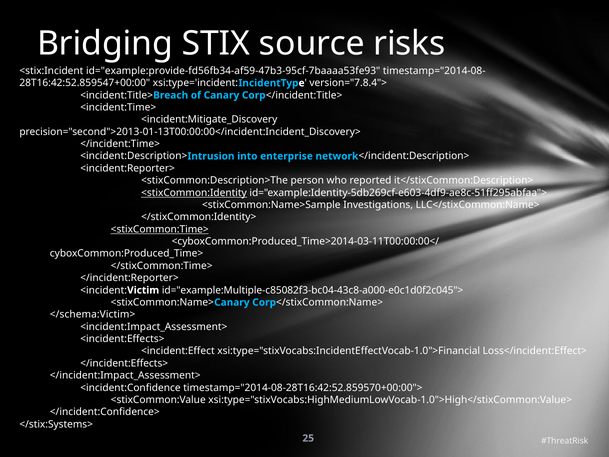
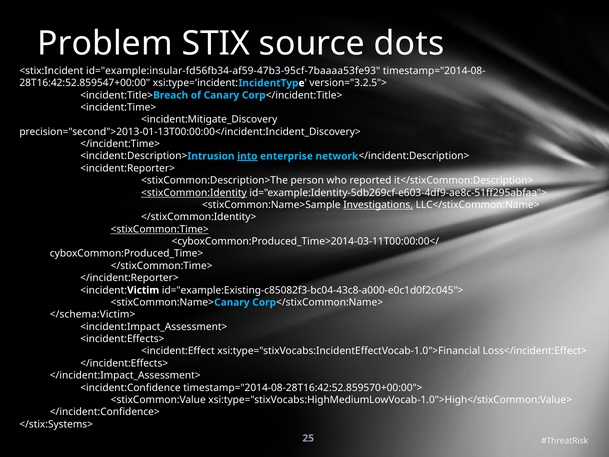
Bridging: Bridging -> Problem (105, 44)
risks: risks -> dots (409, 44)
id="example:provide-fd56fb34-af59-47b3-95cf-7baaaa53fe93: id="example:provide-fd56fb34-af59-47b3-95cf-7baaaa53fe93 -> id="example:insular-fd56fb34-af59-47b3-95cf-7baaaa53fe93 (233, 71)
version="7.8.4">: version="7.8.4"> -> version="3.2.5"> (348, 83)
into underline: none -> present (247, 156)
Investigations underline: none -> present (378, 205)
id="example:Multiple-c85082f3-bc04-43c8-a000-e0c1d0f2c045">: id="example:Multiple-c85082f3-bc04-43c8-a000-e0c1d0f2c045"> -> id="example:Existing-c85082f3-bc04-43c8-a000-e0c1d0f2c045"> (313, 290)
